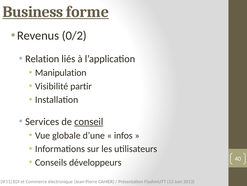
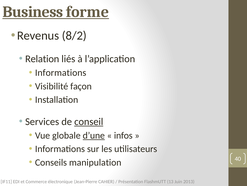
0/2: 0/2 -> 8/2 (74, 35)
Manipulation: Manipulation -> Informations (61, 72)
partir: partir -> façon (81, 86)
d’une underline: none -> present (94, 135)
développeurs: développeurs -> manipulation (95, 162)
